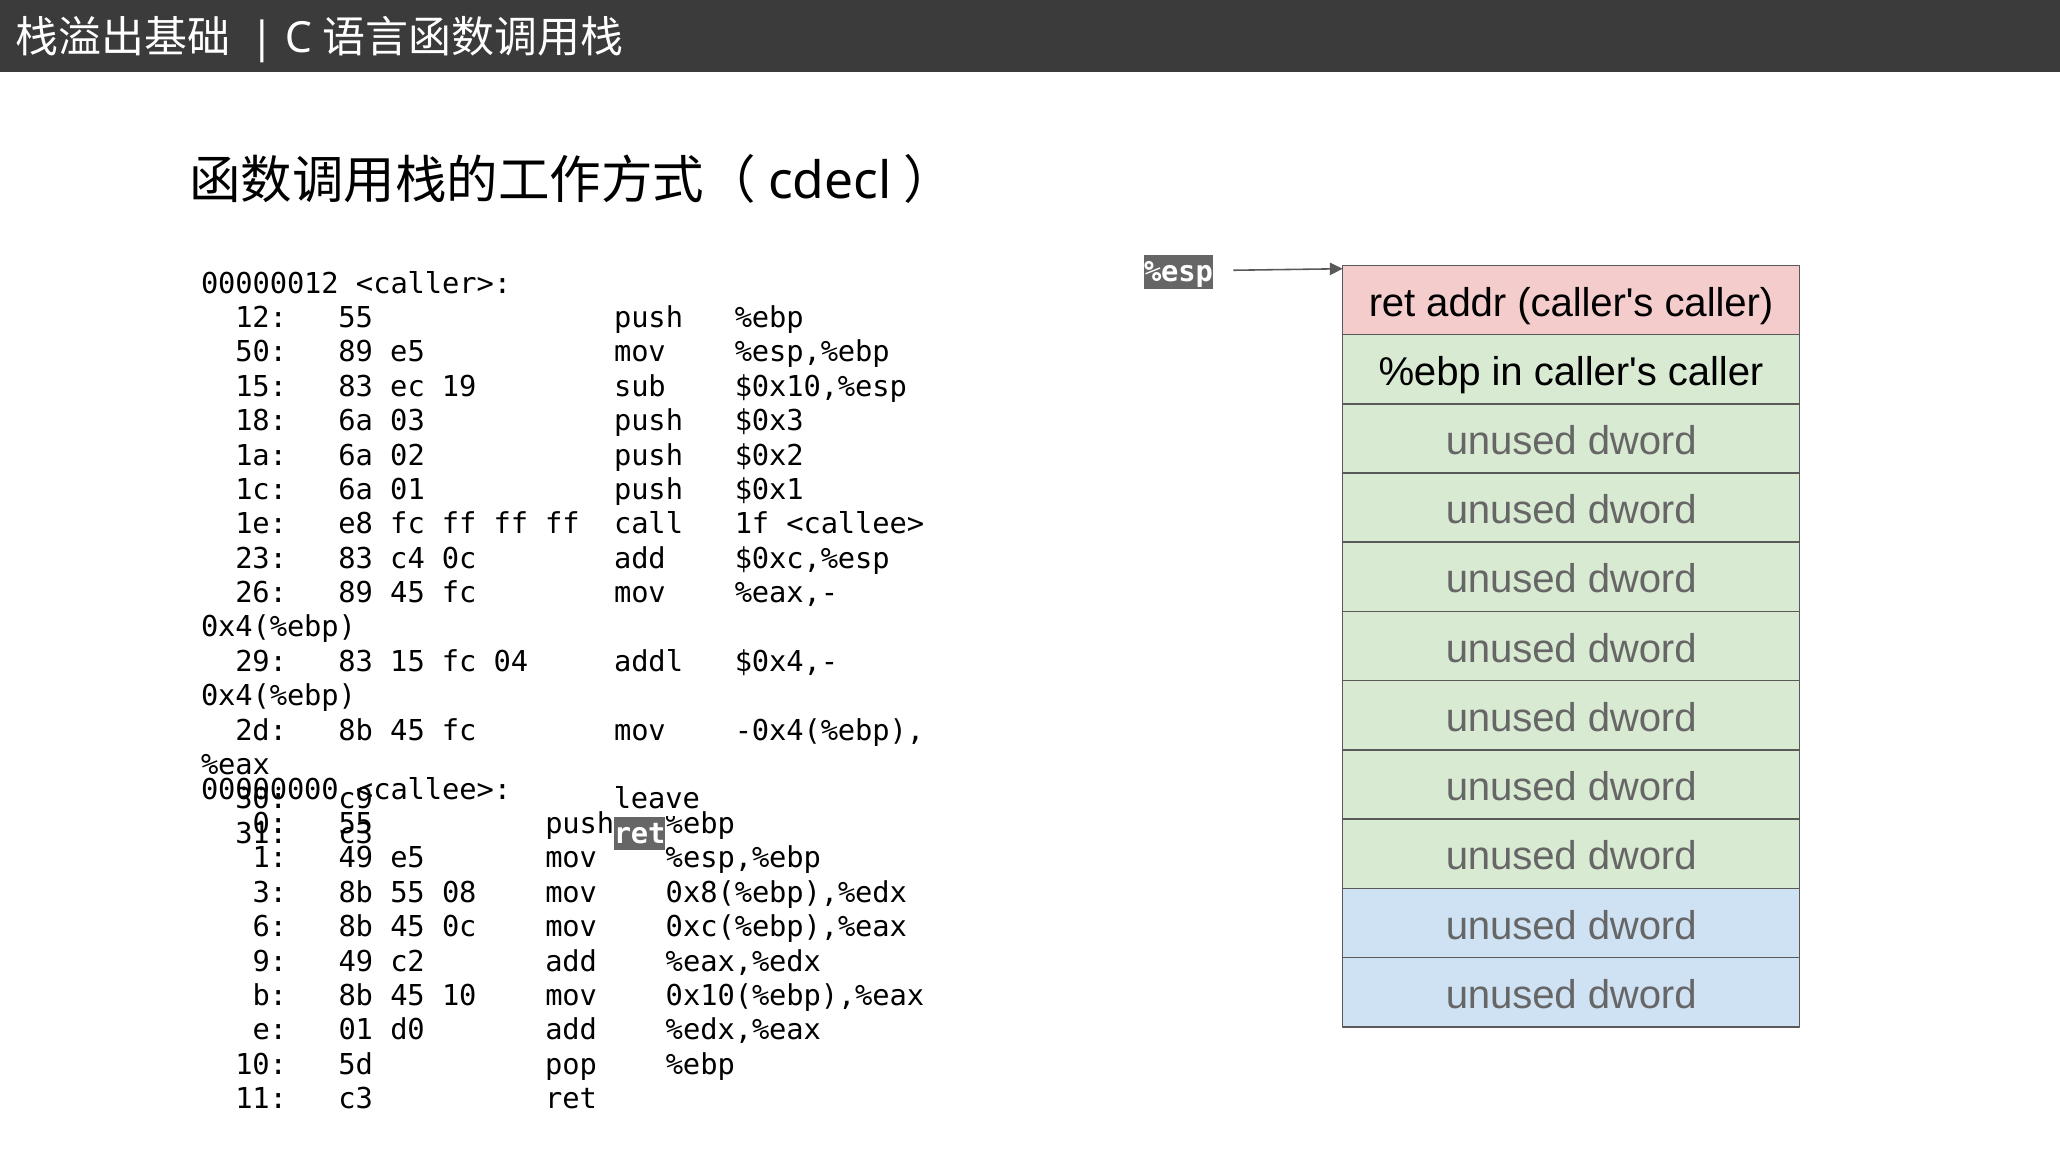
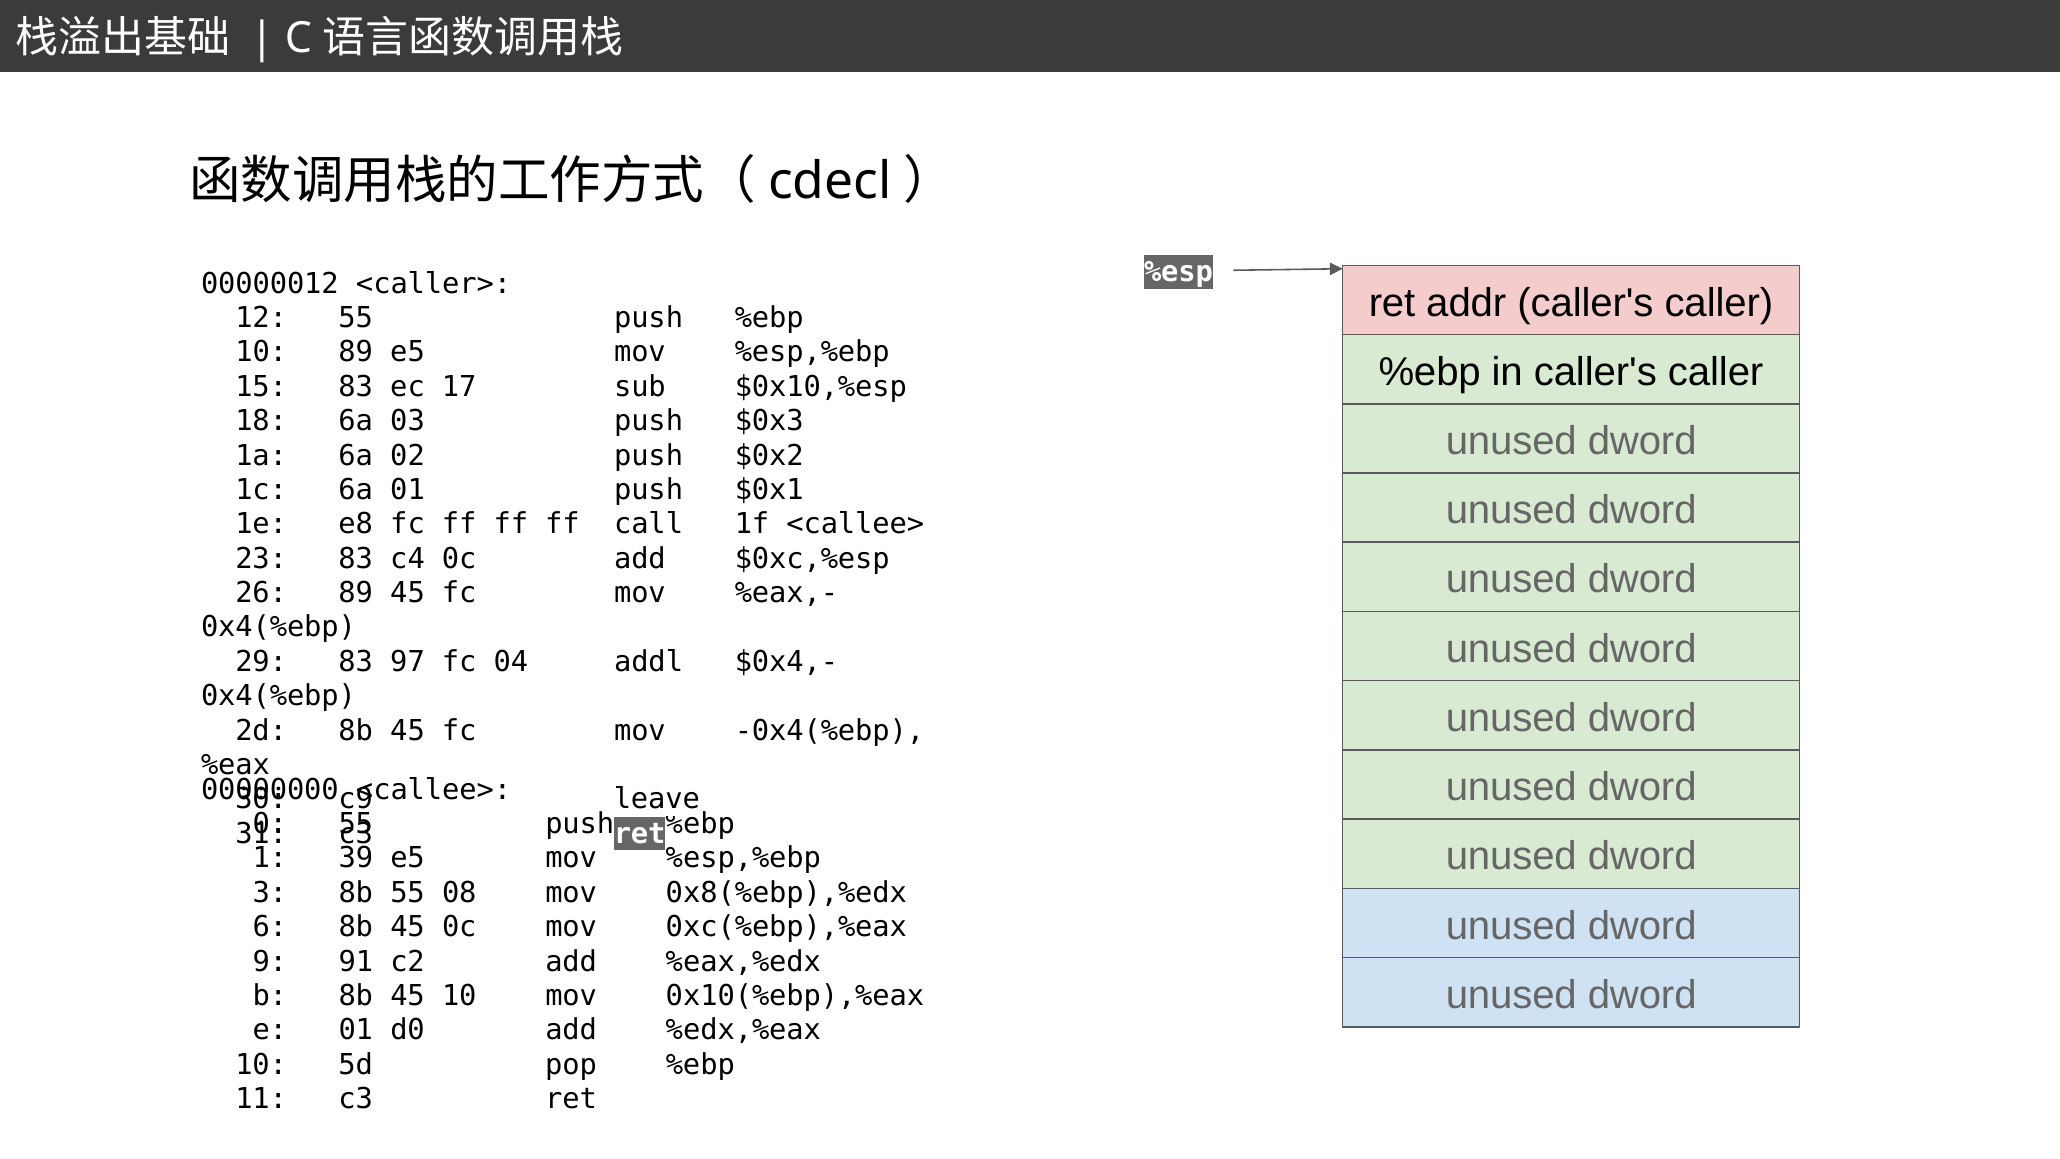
50: 50 -> 10 (261, 352)
19: 19 -> 17 (459, 387)
83 15: 15 -> 97 (408, 662)
1 49: 49 -> 39 (356, 858)
9 49: 49 -> 91 (356, 961)
